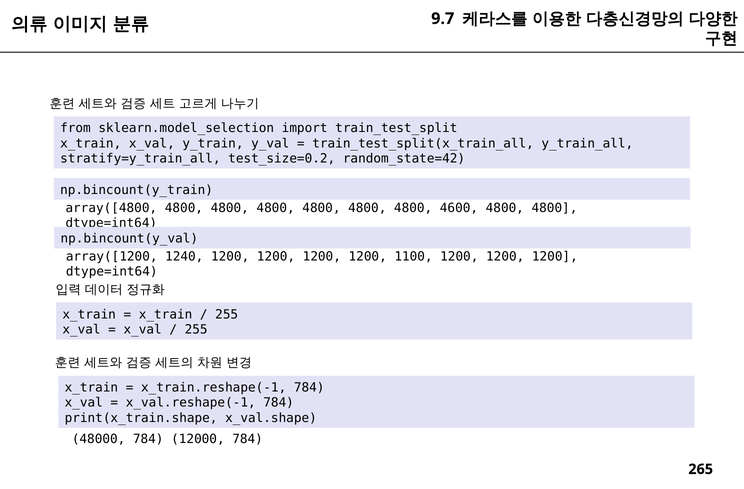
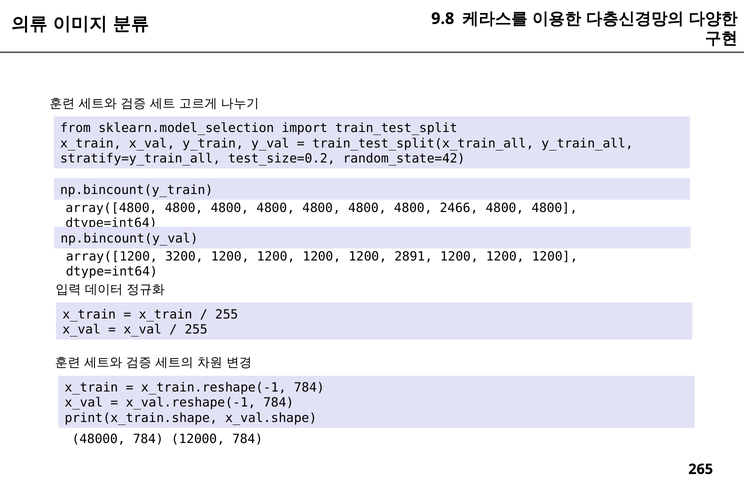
9.7: 9.7 -> 9.8 (443, 19)
4600: 4600 -> 2466 (459, 208)
1240: 1240 -> 3200 (184, 256)
1100: 1100 -> 2891 (413, 256)
